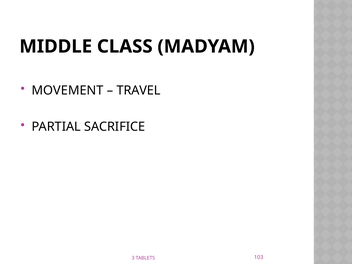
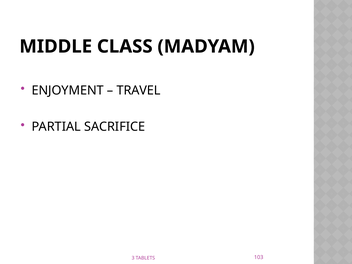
MOVEMENT: MOVEMENT -> ENJOYMENT (68, 90)
